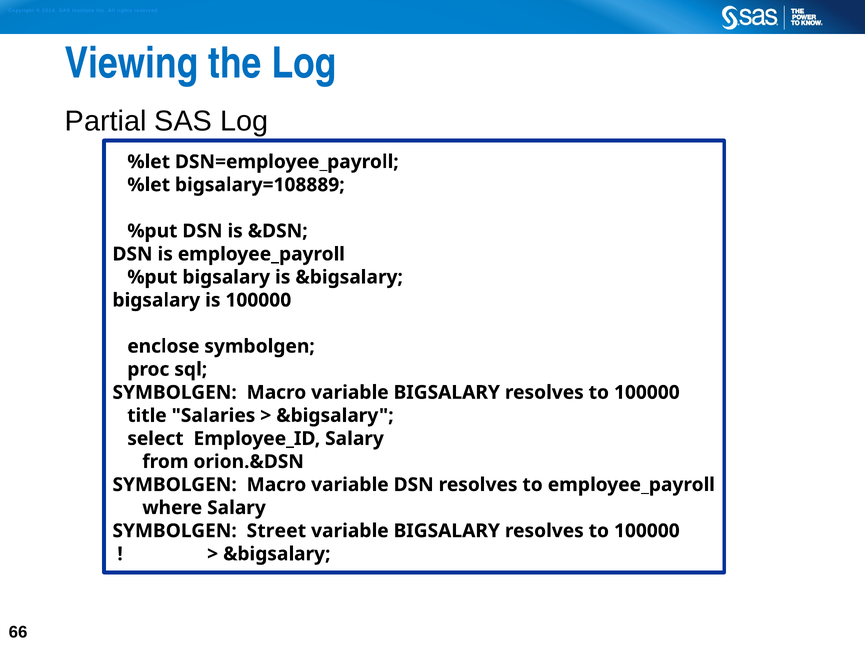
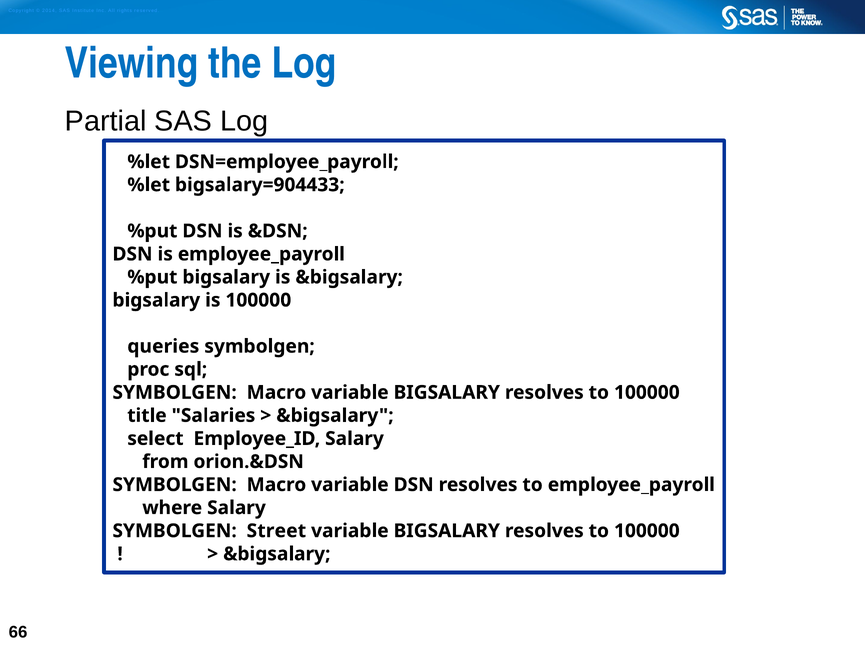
bigsalary=108889: bigsalary=108889 -> bigsalary=904433 (260, 185)
enclose: enclose -> queries (163, 346)
